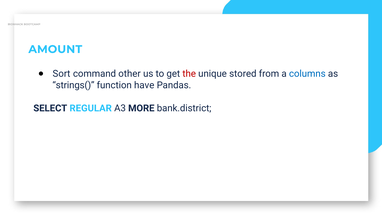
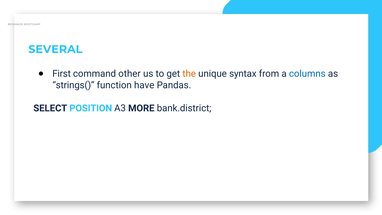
AMOUNT: AMOUNT -> SEVERAL (55, 49)
Sort: Sort -> First (62, 74)
the colour: red -> orange (189, 74)
stored: stored -> syntax (243, 74)
REGULAR: REGULAR -> POSITION (91, 108)
